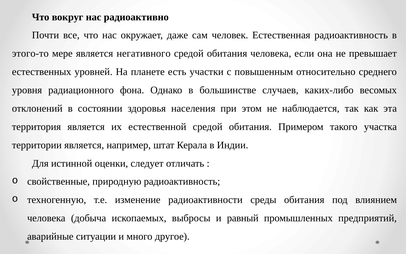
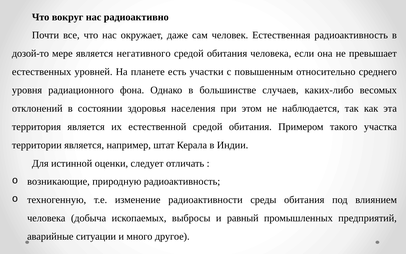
этого-то: этого-то -> дозой-то (30, 54)
свойственные: свойственные -> возникающие (58, 181)
